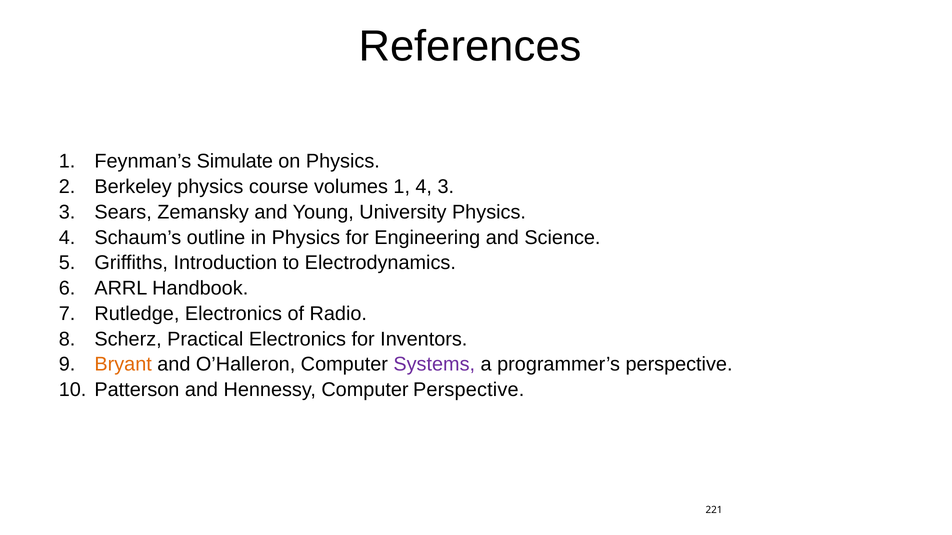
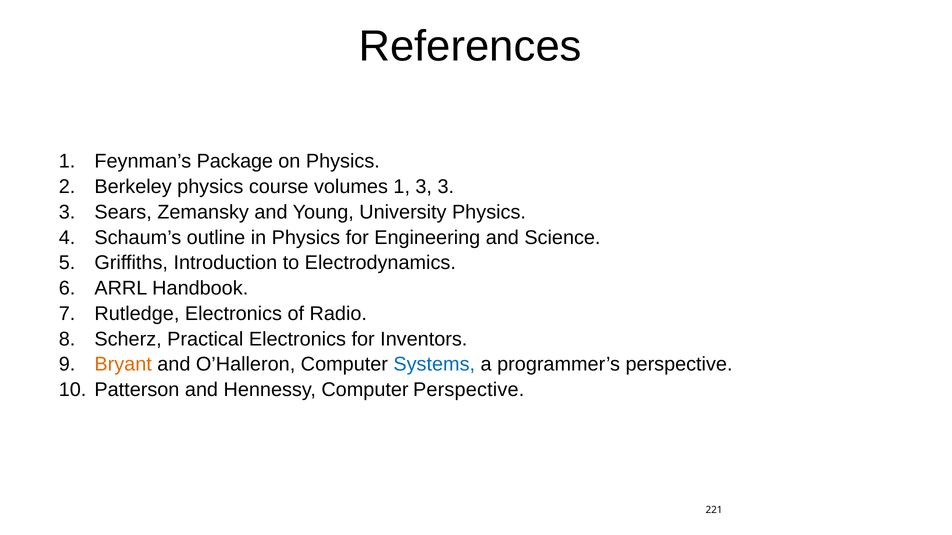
Simulate: Simulate -> Package (235, 162)
1 4: 4 -> 3 (424, 187)
Systems colour: purple -> blue (434, 365)
